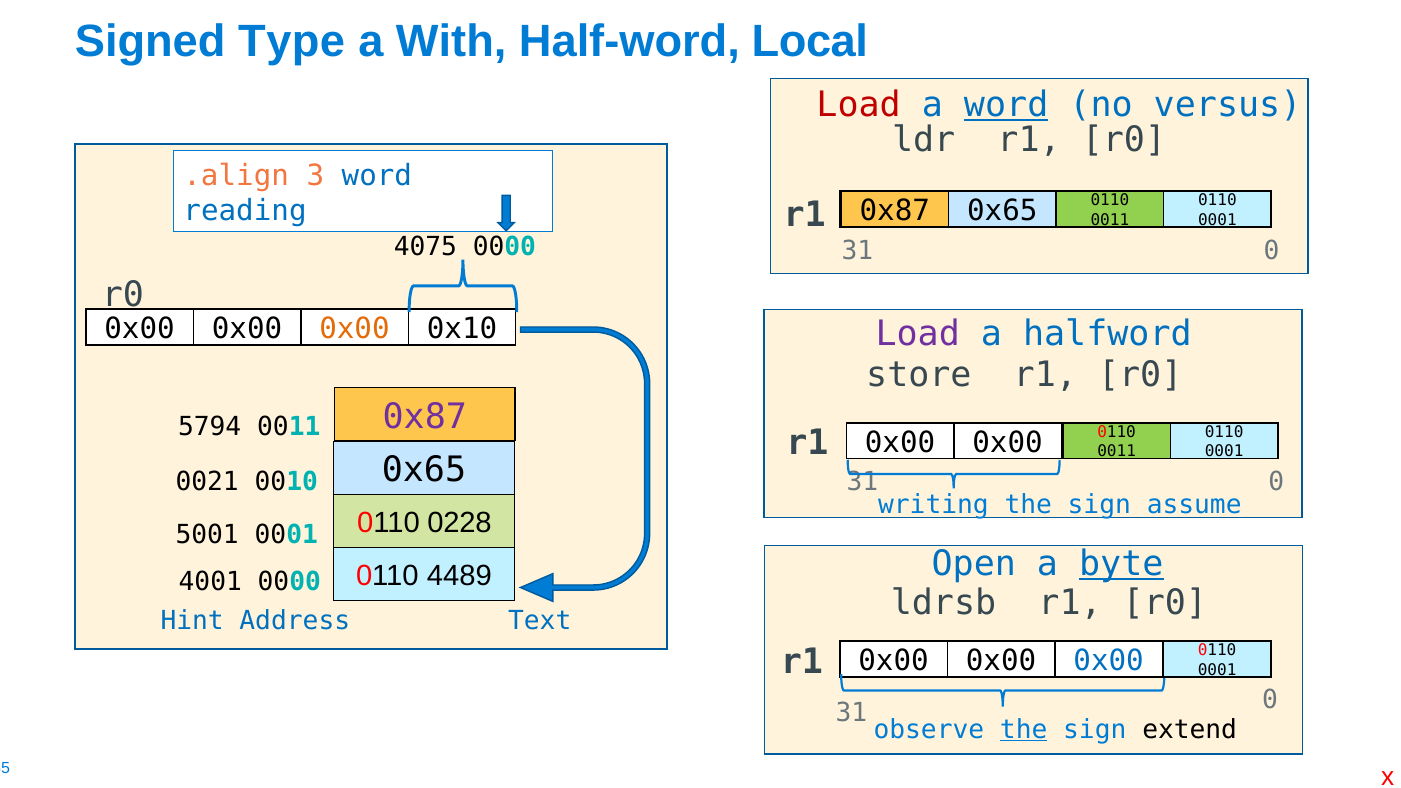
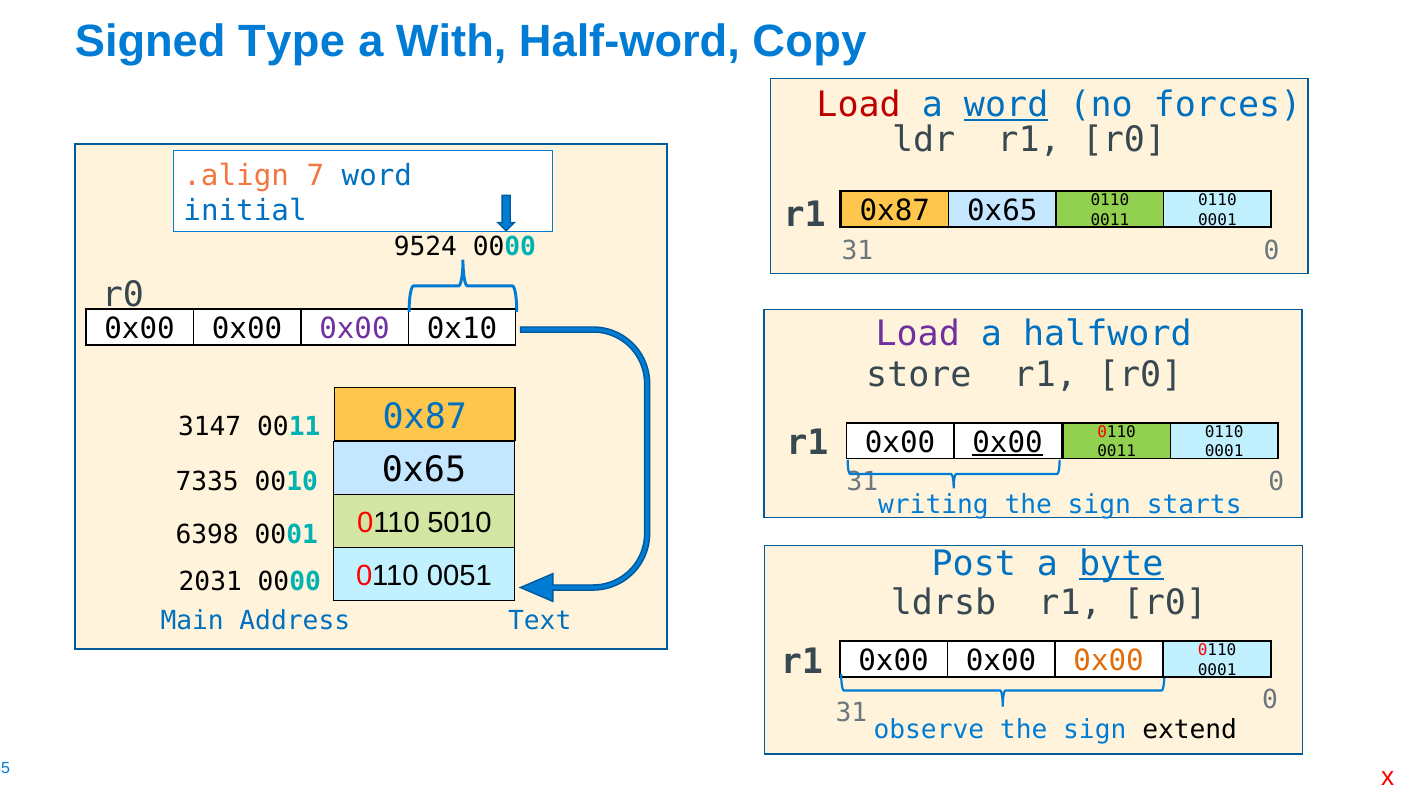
Local: Local -> Copy (809, 42)
versus: versus -> forces (1228, 105)
3: 3 -> 7 (315, 175)
reading: reading -> initial (245, 210)
4075: 4075 -> 9524 (425, 247)
0x00 colour: orange -> purple (354, 329)
0x87 colour: purple -> blue (425, 416)
5794: 5794 -> 3147 (210, 427)
0x00 underline: none -> present (1008, 443)
0021: 0021 -> 7335 (207, 482)
assume: assume -> starts (1194, 505)
0228: 0228 -> 5010 (460, 523)
5001: 5001 -> 6398 (207, 535)
Open: Open -> Post (974, 564)
4489: 4489 -> 0051 (459, 576)
4001: 4001 -> 2031 (210, 582)
Hint: Hint -> Main (192, 621)
0x00 colour: blue -> orange (1109, 661)
the underline: present -> none (1024, 729)
